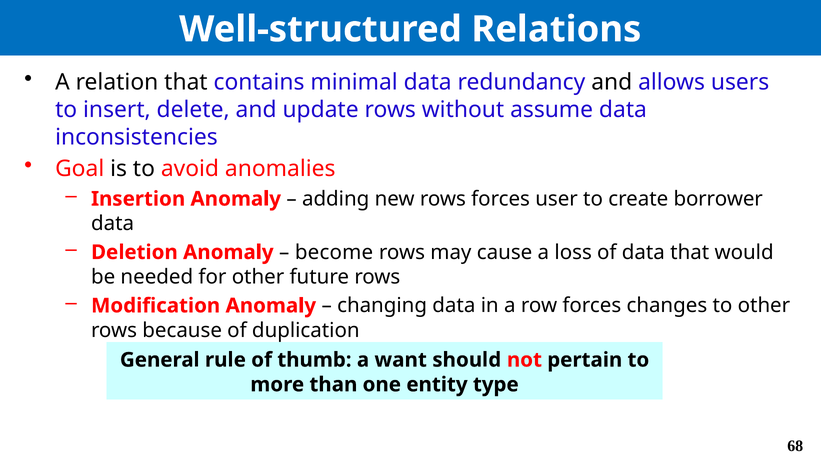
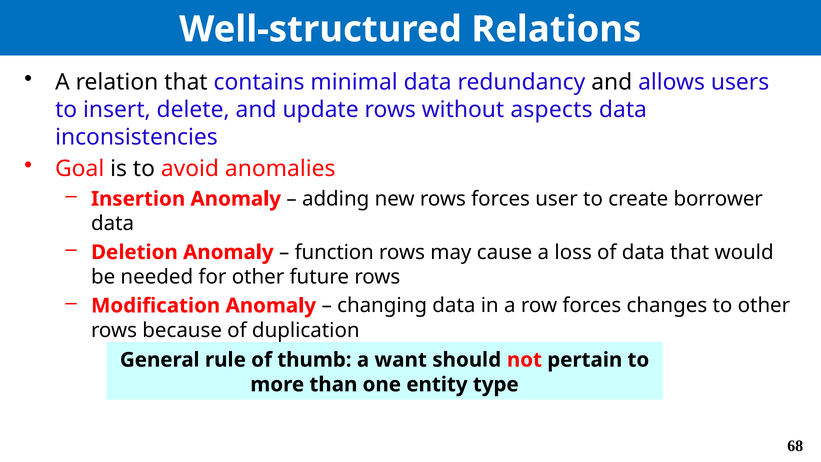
assume: assume -> aspects (551, 110)
become: become -> function (334, 252)
